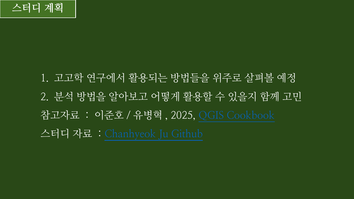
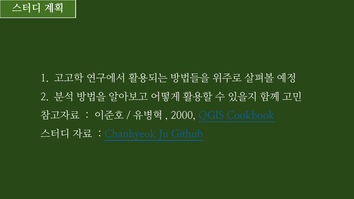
2025: 2025 -> 2000 (183, 116)
